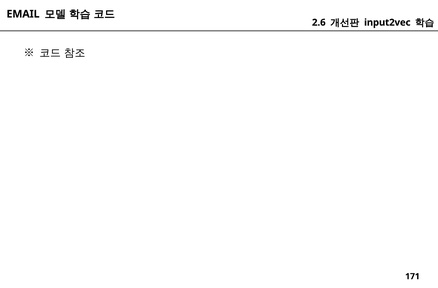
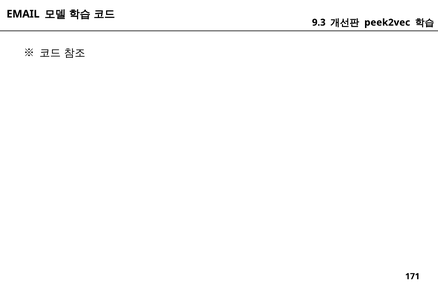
2.6: 2.6 -> 9.3 (319, 22)
input2vec: input2vec -> peek2vec (387, 22)
